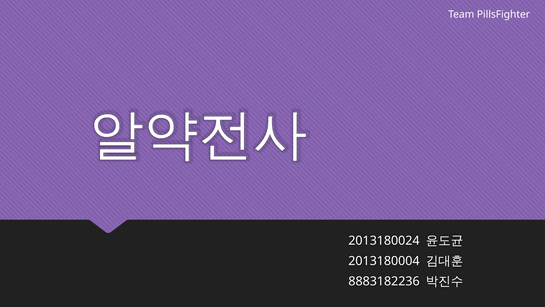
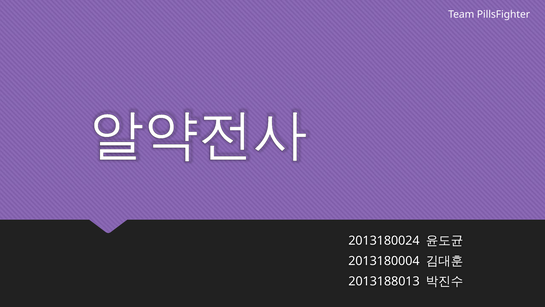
8883182236: 8883182236 -> 2013188013 (384, 281)
